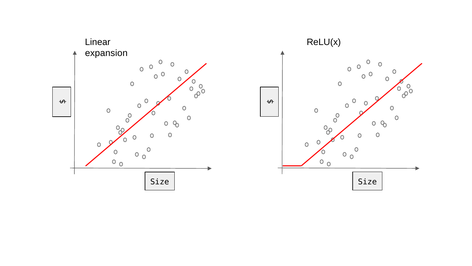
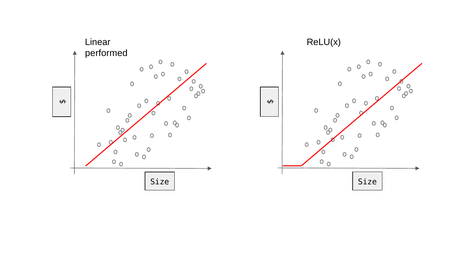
expansion: expansion -> performed (106, 53)
